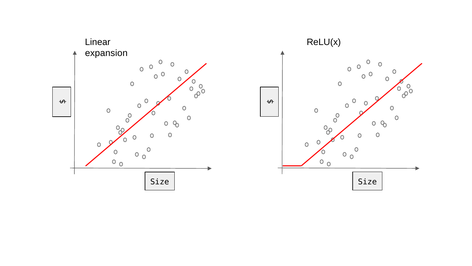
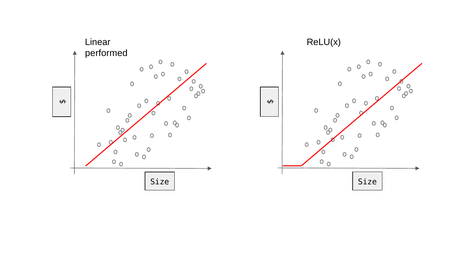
expansion: expansion -> performed (106, 53)
